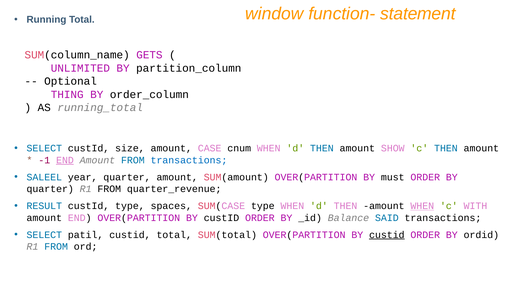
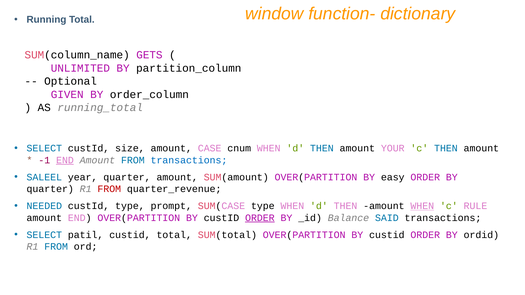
statement: statement -> dictionary (418, 14)
THING: THING -> GIVEN (67, 94)
SHOW: SHOW -> YOUR (393, 148)
must: must -> easy (393, 177)
FROM colour: black -> red (109, 189)
RESULT: RESULT -> NEEDED (44, 206)
spaces: spaces -> prompt (171, 206)
WITH: WITH -> RULE (475, 206)
ORDER underline: none -> present (260, 218)
custid underline: present -> none (387, 235)
